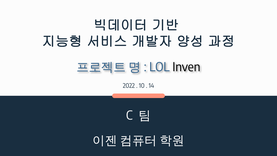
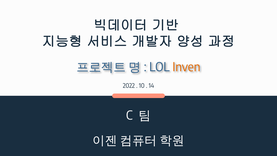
Inven colour: black -> orange (186, 67)
